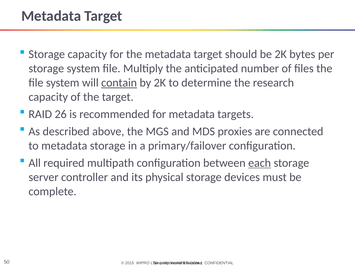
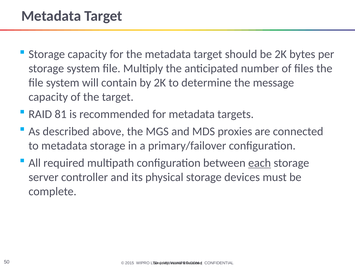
contain underline: present -> none (119, 83)
research: research -> message (273, 83)
26: 26 -> 81 (61, 114)
